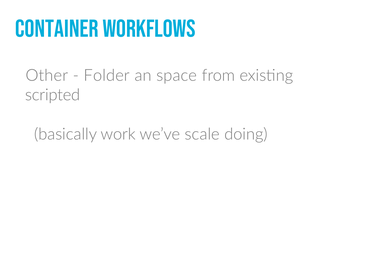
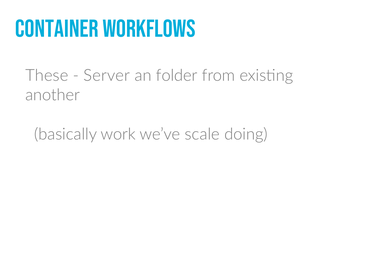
Other: Other -> These (47, 75)
Folder: Folder -> Server (107, 75)
space: space -> folder (177, 75)
scripted: scripted -> another (53, 95)
